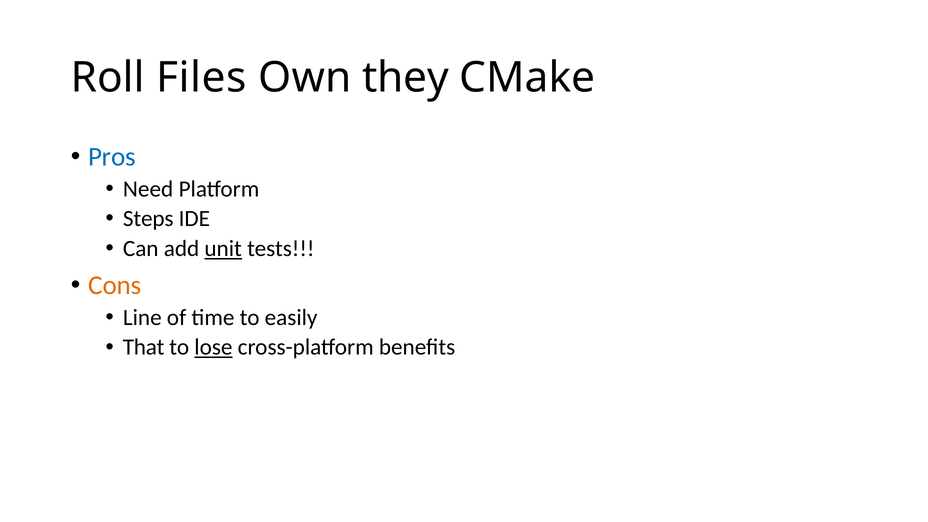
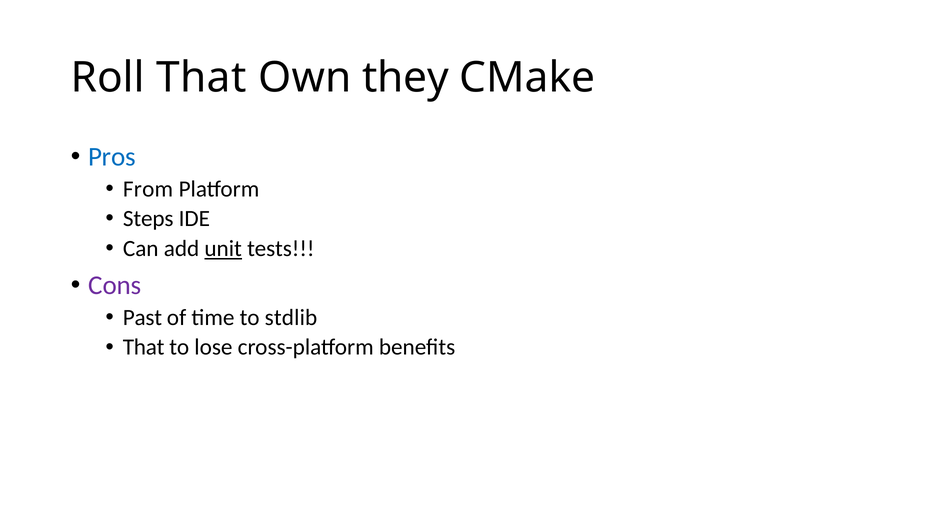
Roll Files: Files -> That (201, 78)
Need: Need -> From (148, 189)
Cons colour: orange -> purple (115, 285)
Line: Line -> Past (142, 317)
easily: easily -> stdlib (291, 317)
lose underline: present -> none (213, 347)
